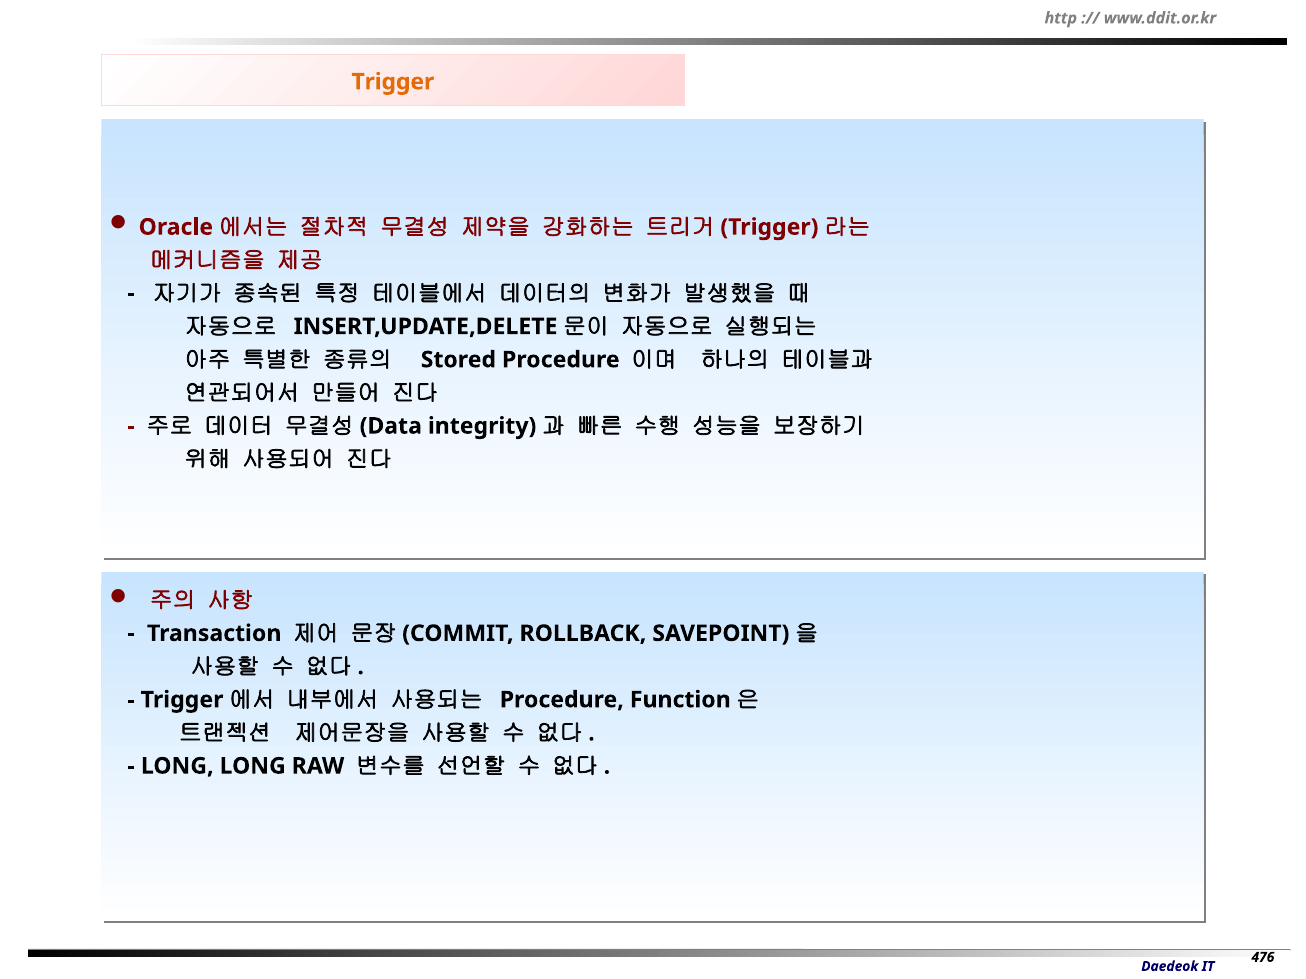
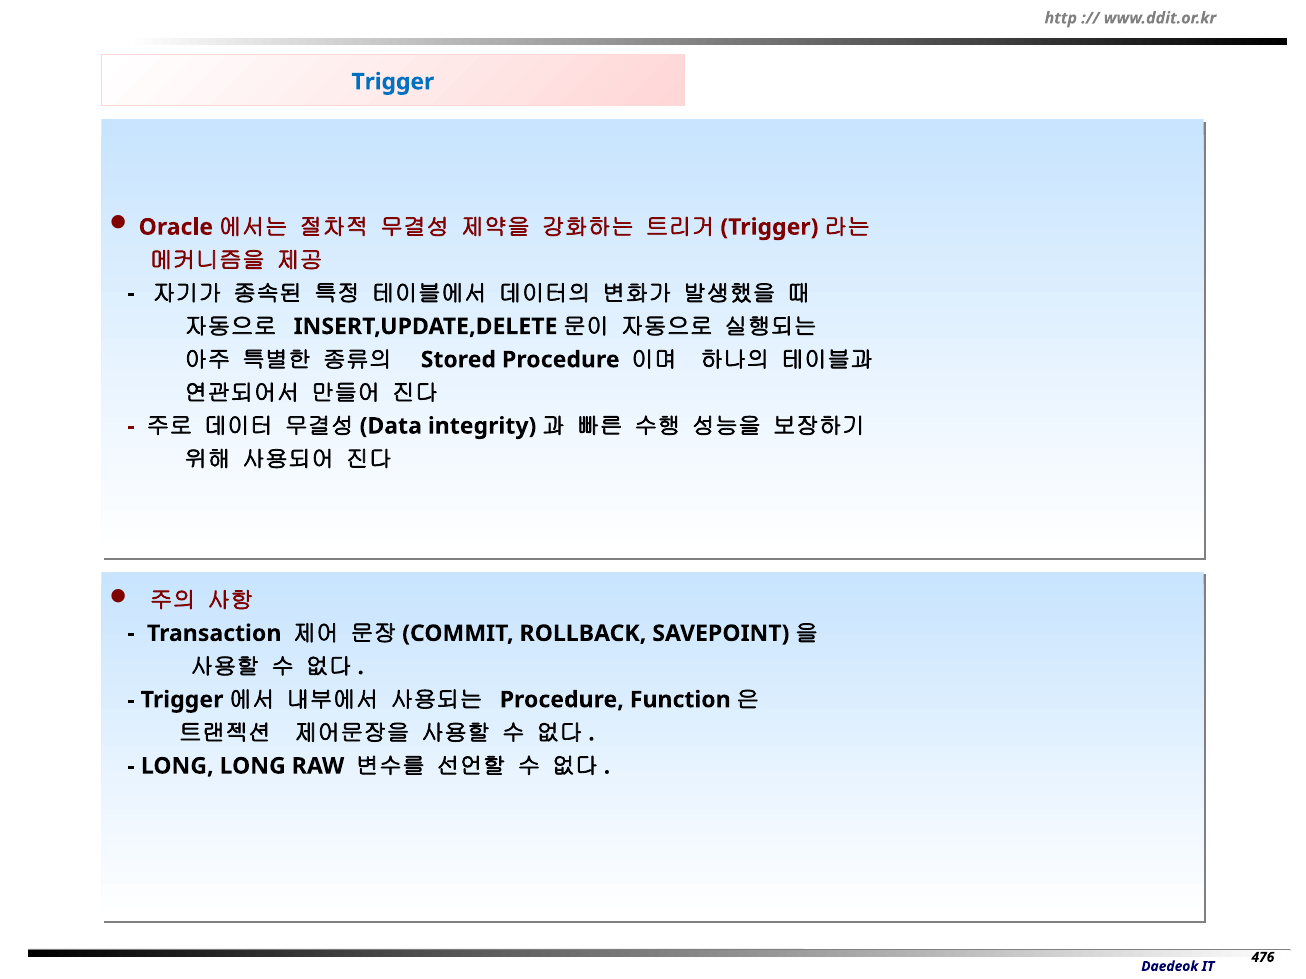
Trigger colour: orange -> blue (393, 82)
